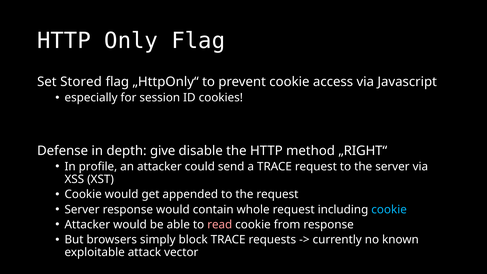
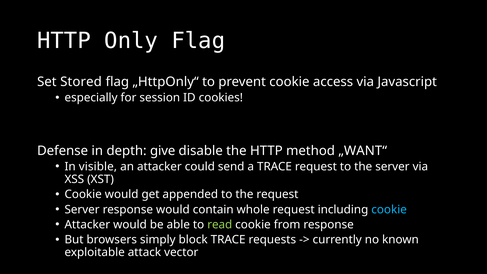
„RIGHT“: „RIGHT“ -> „WANT“ (363, 151)
profile: profile -> visible (98, 167)
read colour: pink -> light green (220, 225)
